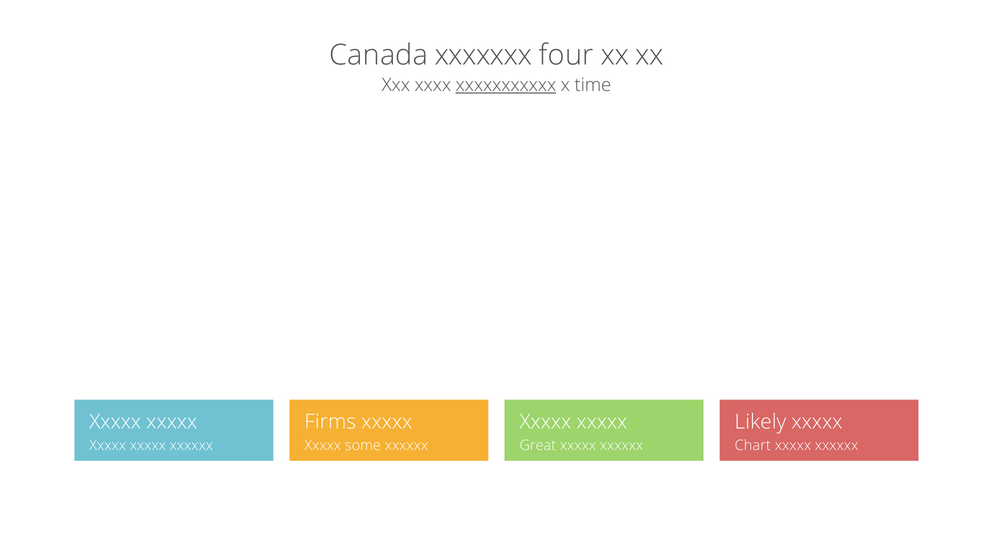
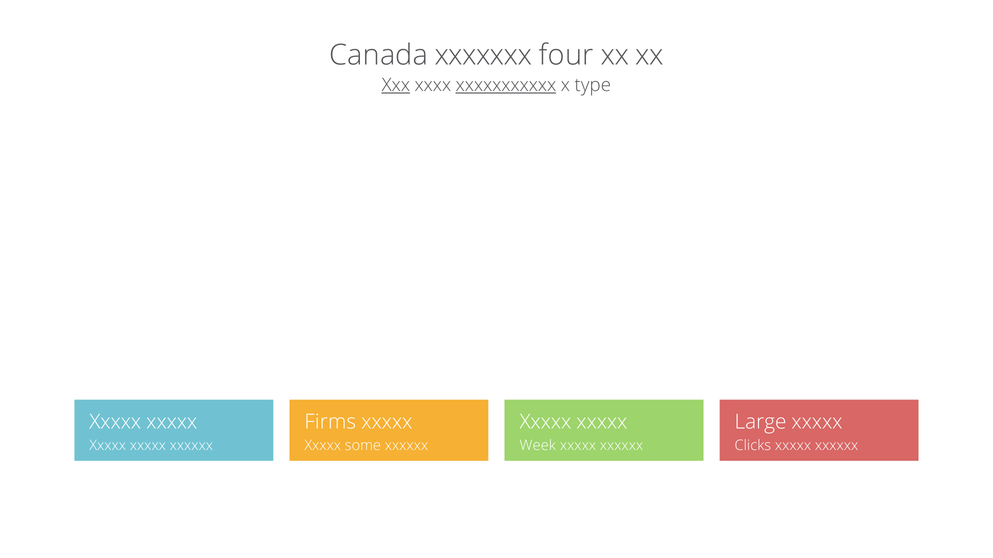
Xxx underline: none -> present (396, 85)
time: time -> type (593, 85)
Likely: Likely -> Large (760, 423)
Great: Great -> Week (538, 446)
Chart: Chart -> Clicks (753, 446)
